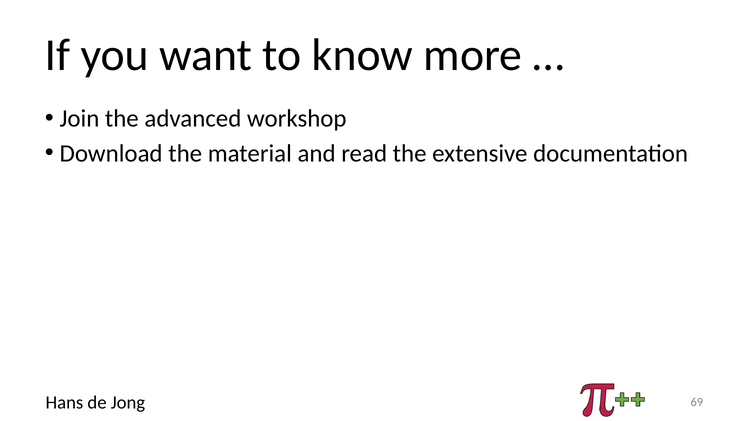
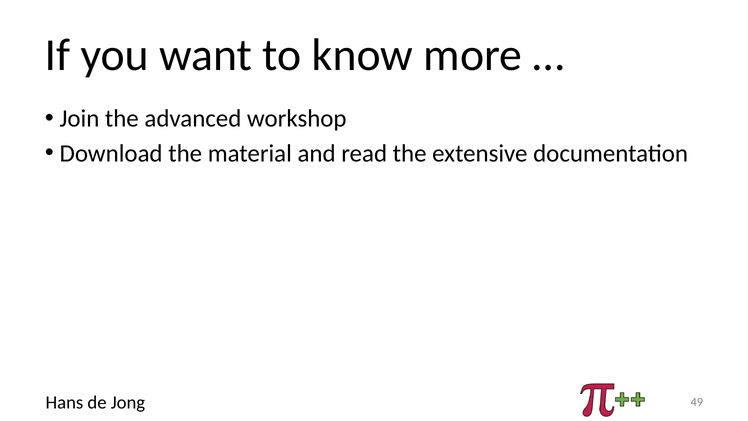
69: 69 -> 49 (697, 402)
